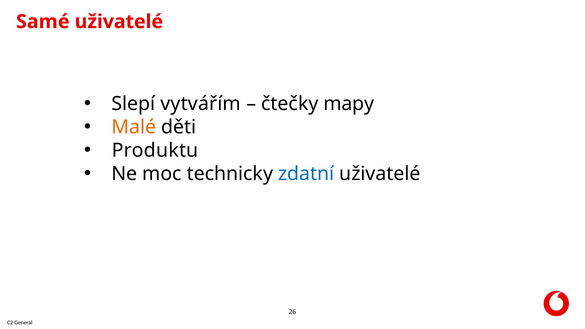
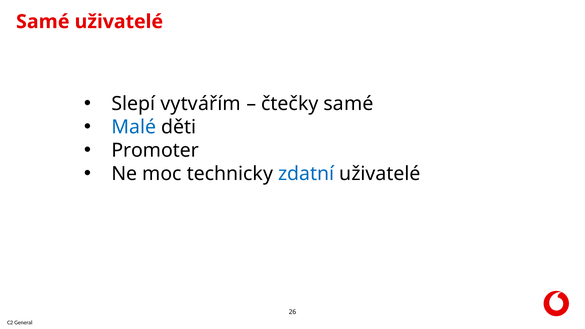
čtečky mapy: mapy -> samé (348, 104)
Malé colour: orange -> blue (134, 127)
Produktu: Produktu -> Promoter (155, 150)
